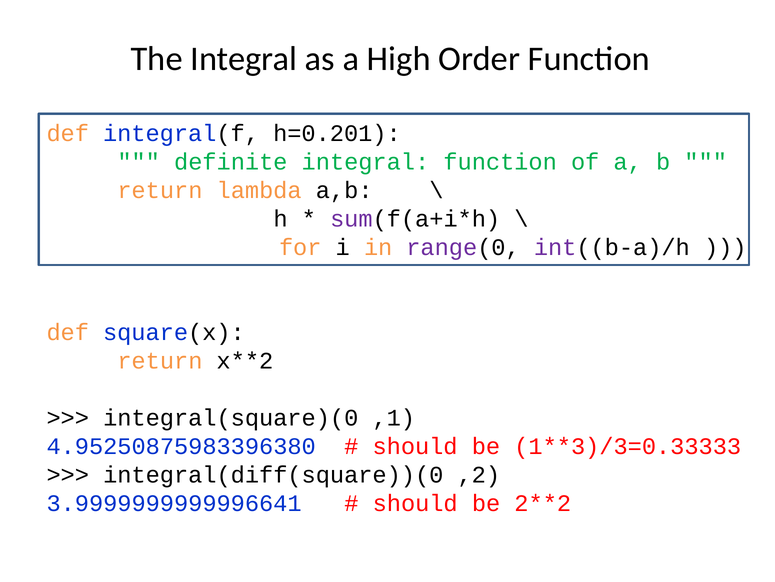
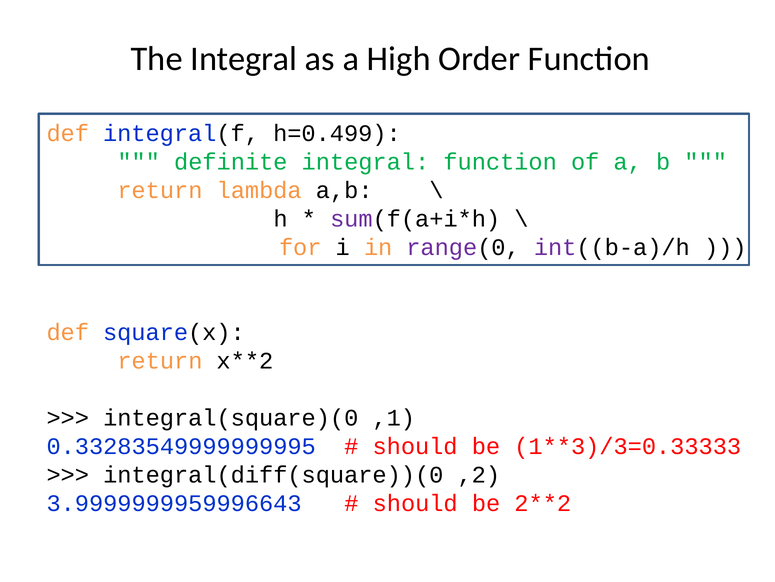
h=0.201: h=0.201 -> h=0.499 (337, 133)
4.95250875983396380: 4.95250875983396380 -> 0.33283549999999995 (181, 446)
3.9999999999996641: 3.9999999999996641 -> 3.9999999959996643 (174, 503)
